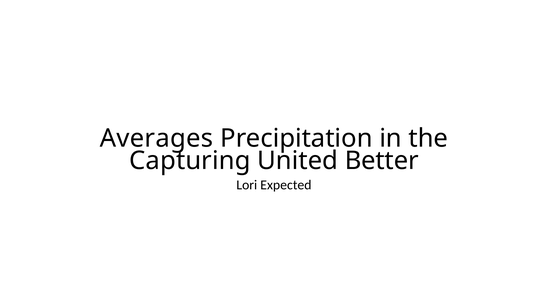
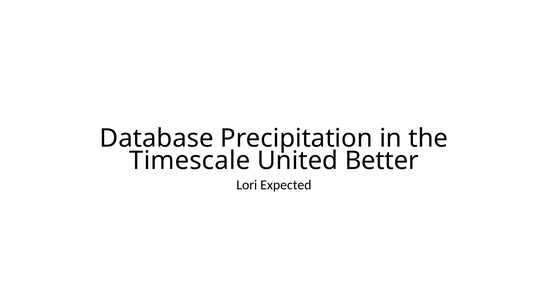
Averages: Averages -> Database (157, 139)
Capturing: Capturing -> Timescale (190, 161)
